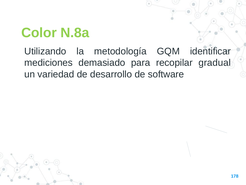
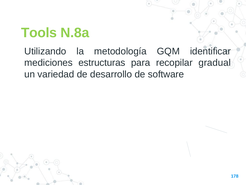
Color: Color -> Tools (39, 33)
demasiado: demasiado -> estructuras (102, 63)
